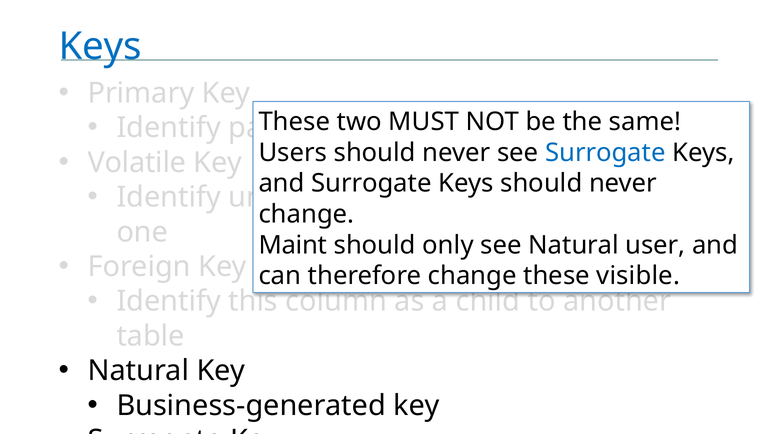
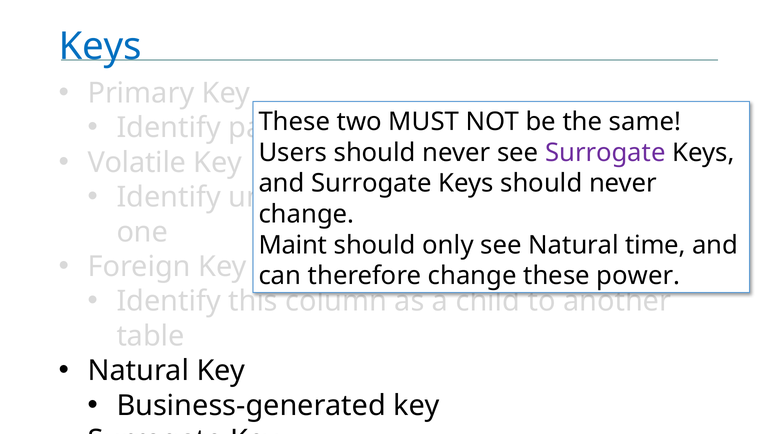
Surrogate colour: blue -> purple (605, 152)
user: user -> time (655, 245)
visible: visible -> power (638, 276)
